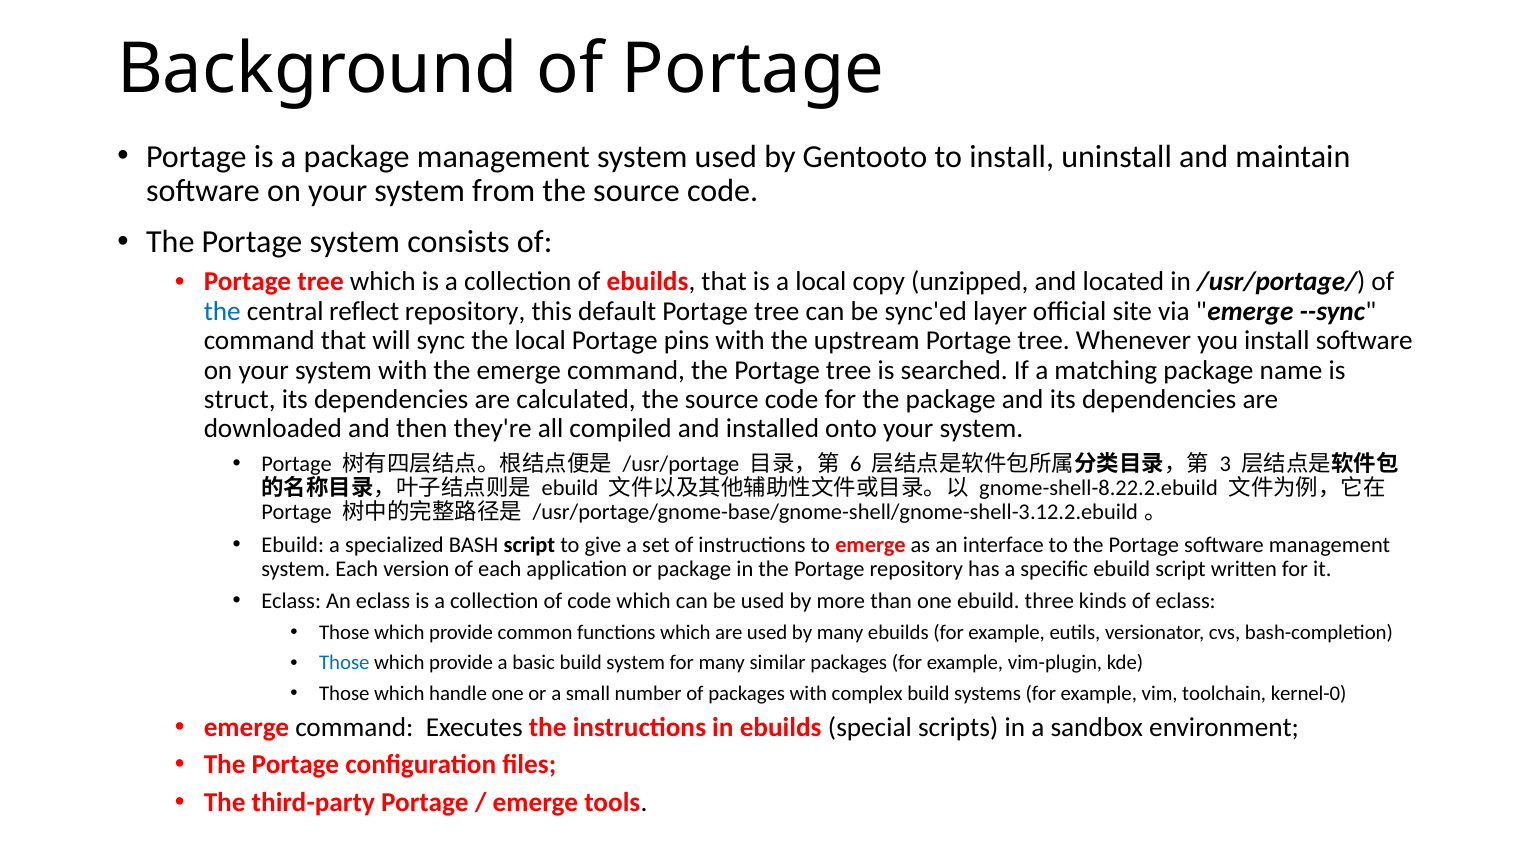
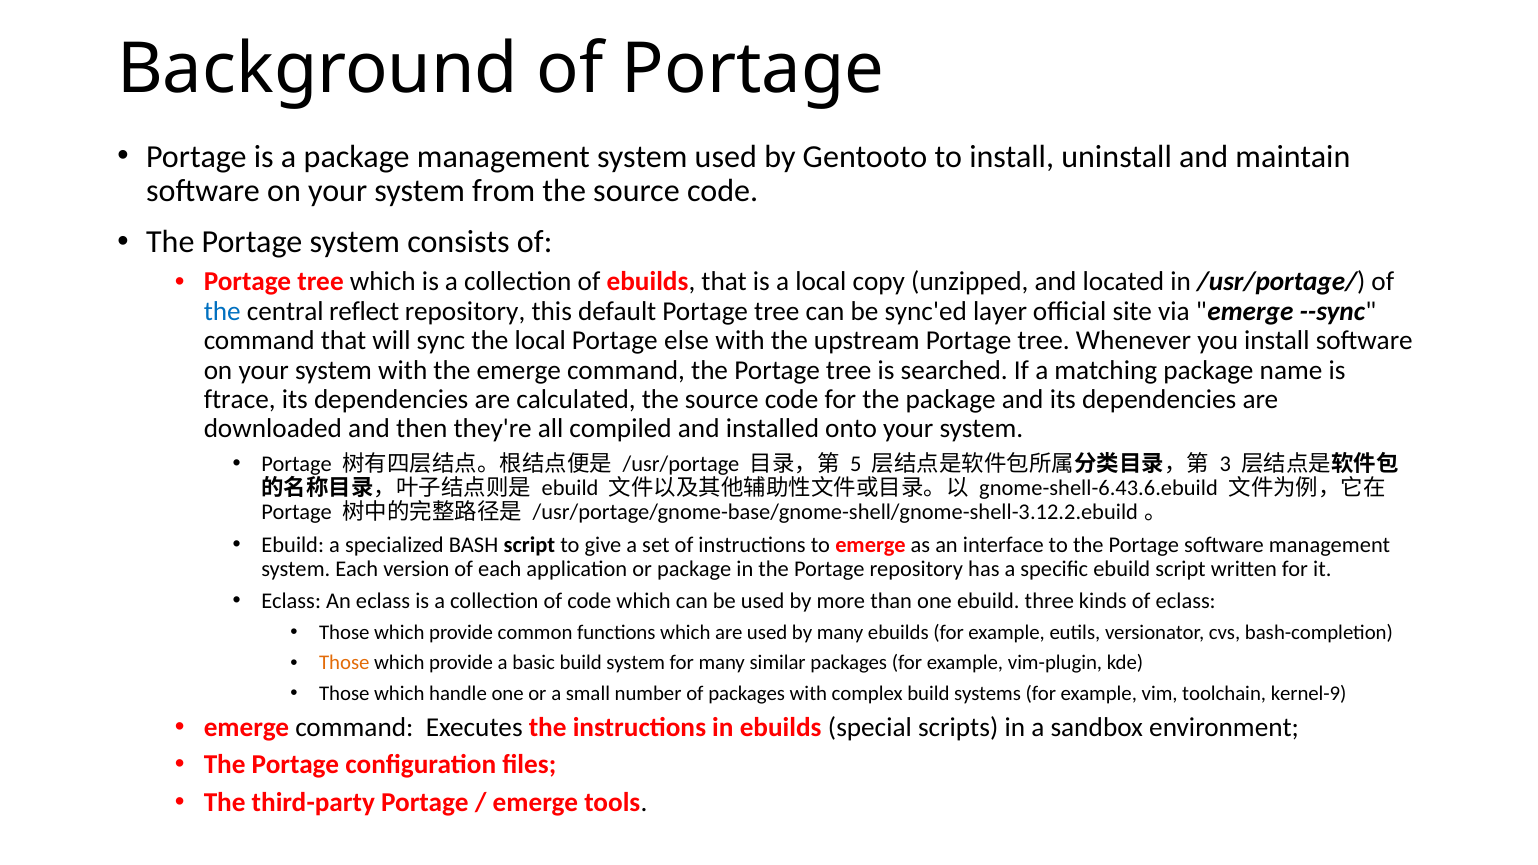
pins: pins -> else (686, 341)
struct: struct -> ftrace (240, 400)
6: 6 -> 5 (856, 464)
gnome-shell-8.22.2.ebuild: gnome-shell-8.22.2.ebuild -> gnome-shell-6.43.6.ebuild (1099, 488)
Those colour: blue -> orange (344, 663)
kernel-0: kernel-0 -> kernel-9 (1309, 694)
